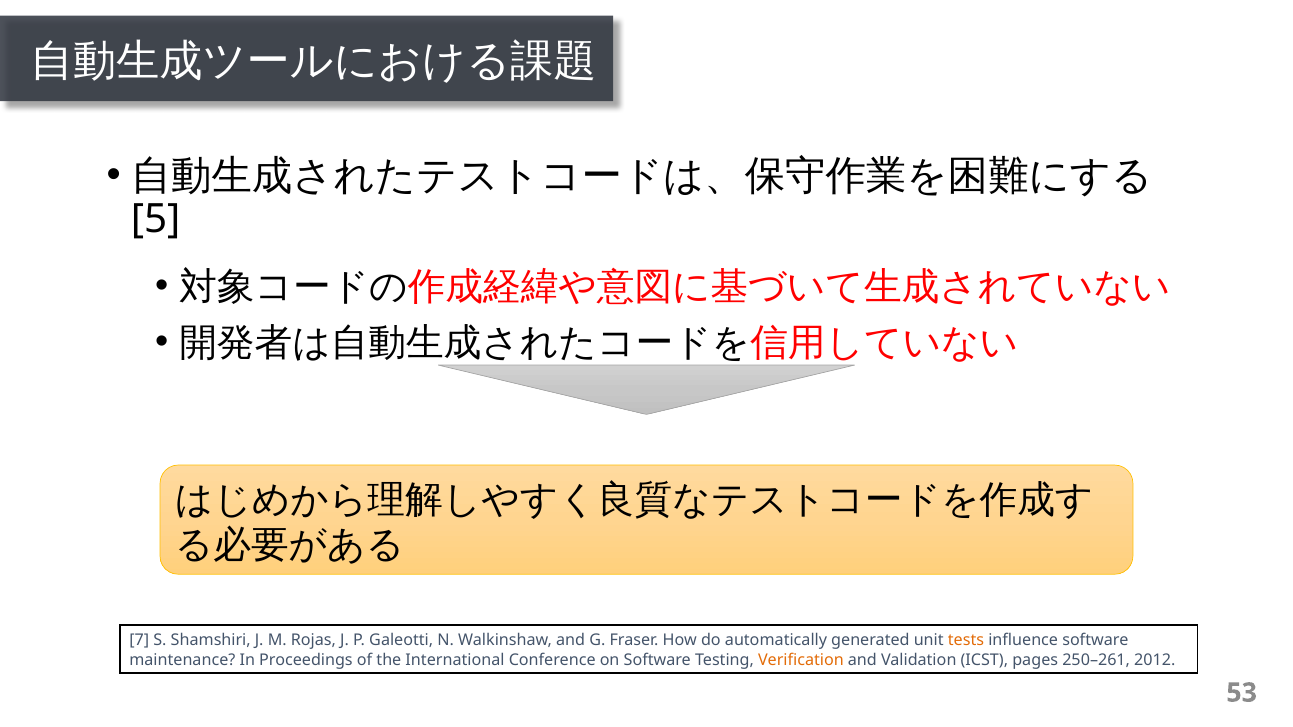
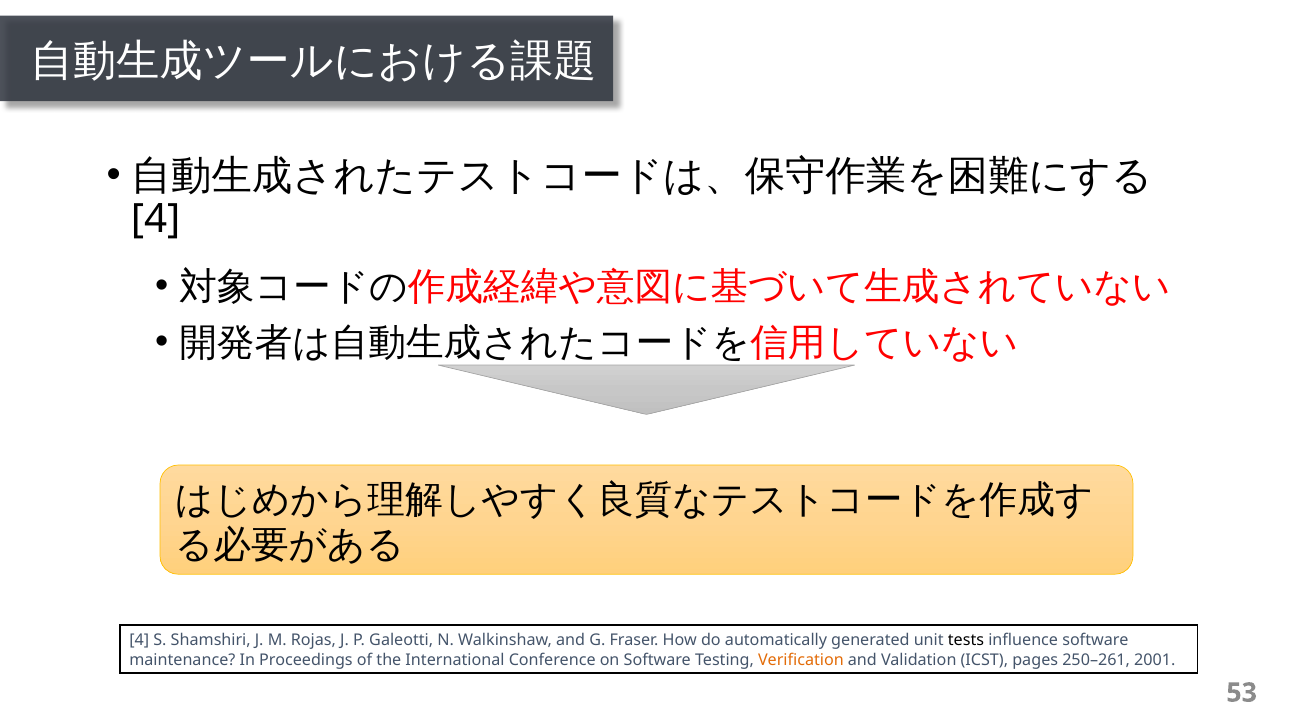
5: 5 -> 4 (156, 220)
7: 7 -> 4 (139, 641)
tests colour: orange -> black (966, 641)
2012: 2012 -> 2001 (1155, 660)
